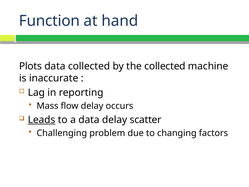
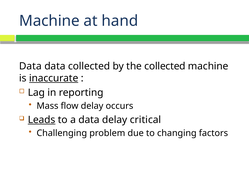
Function: Function -> Machine (49, 21)
Plots: Plots -> Data (30, 66)
inaccurate underline: none -> present (54, 78)
scatter: scatter -> critical (146, 120)
